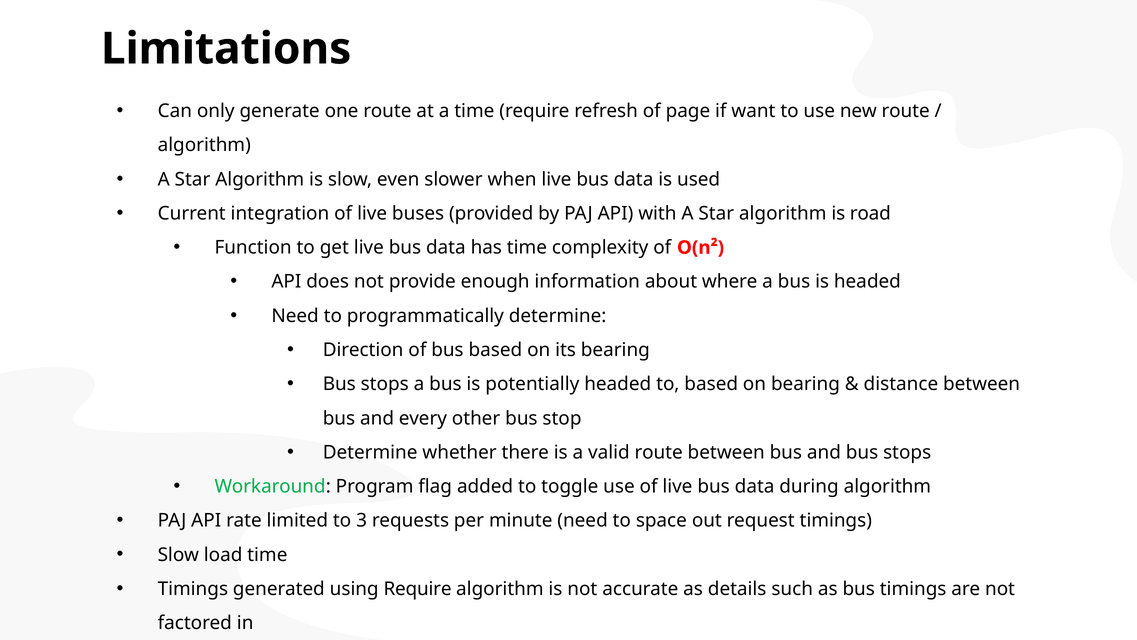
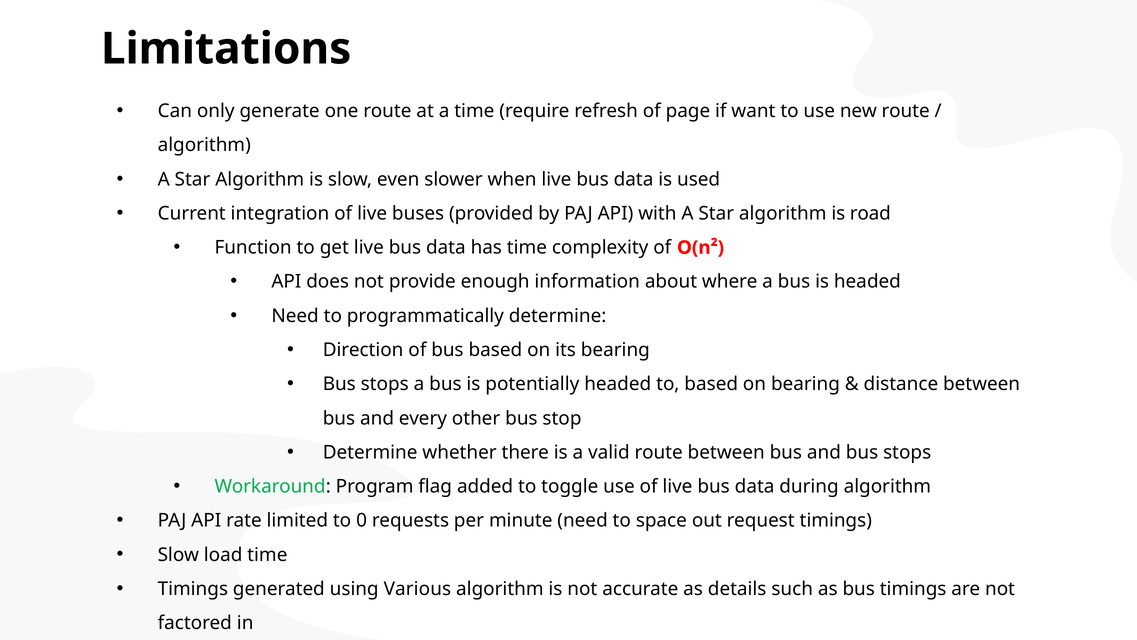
3: 3 -> 0 (362, 520)
using Require: Require -> Various (417, 589)
